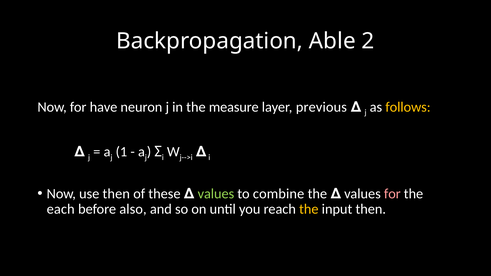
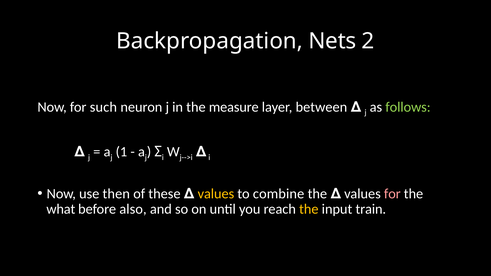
Able: Able -> Nets (332, 41)
have: have -> such (103, 107)
previous: previous -> between (321, 107)
follows colour: yellow -> light green (408, 107)
values colour: light green -> yellow (216, 194)
each: each -> what (61, 209)
input then: then -> train (371, 209)
